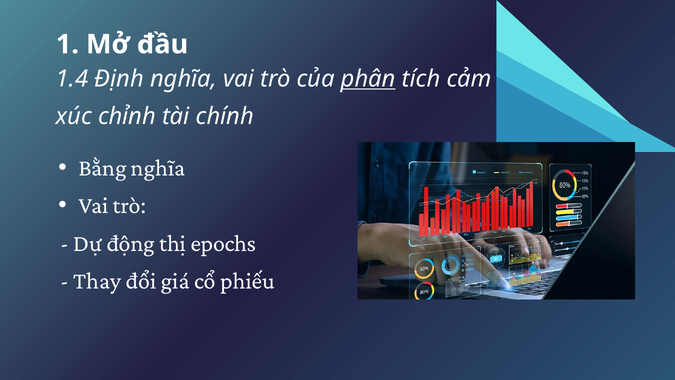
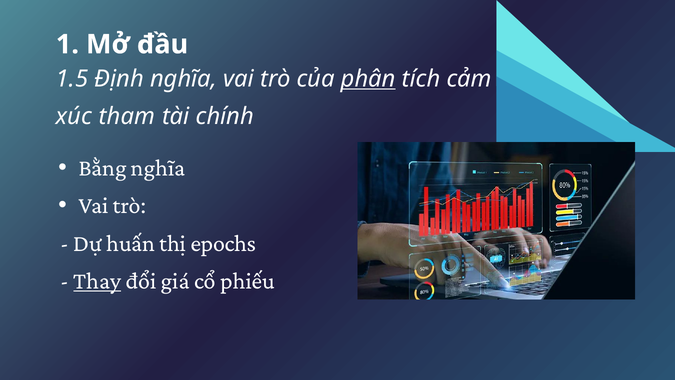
1.4: 1.4 -> 1.5 (72, 79)
chỉnh: chỉnh -> tham (127, 116)
động: động -> huấn (131, 243)
Thay underline: none -> present (97, 280)
